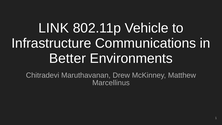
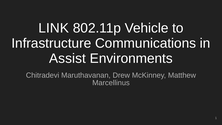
Better: Better -> Assist (68, 58)
